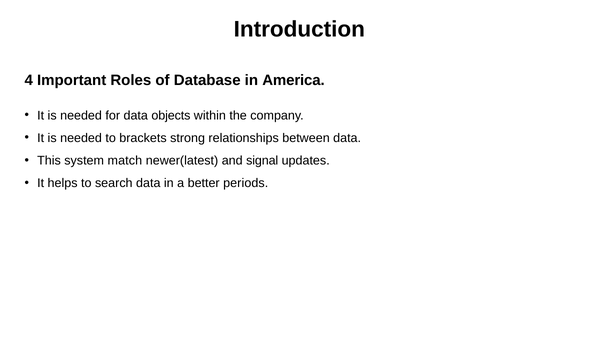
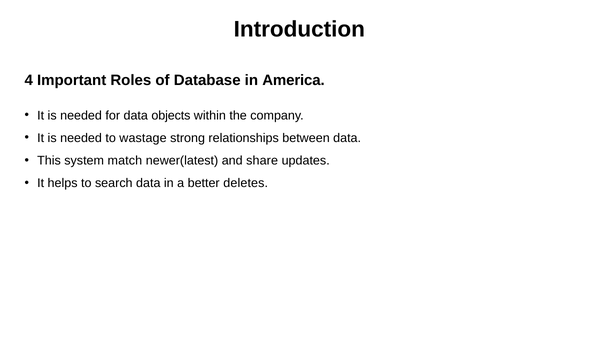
brackets: brackets -> wastage (143, 138)
signal: signal -> share (262, 161)
periods: periods -> deletes (246, 183)
